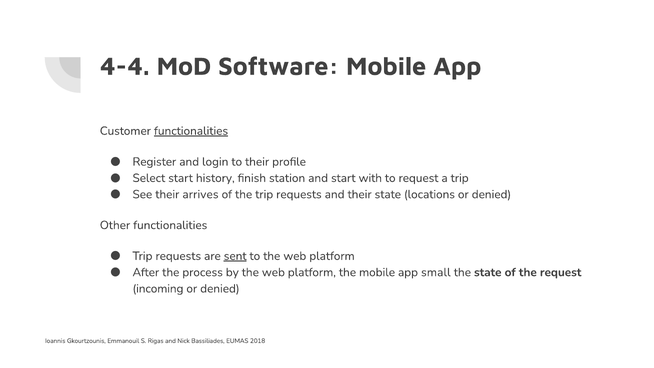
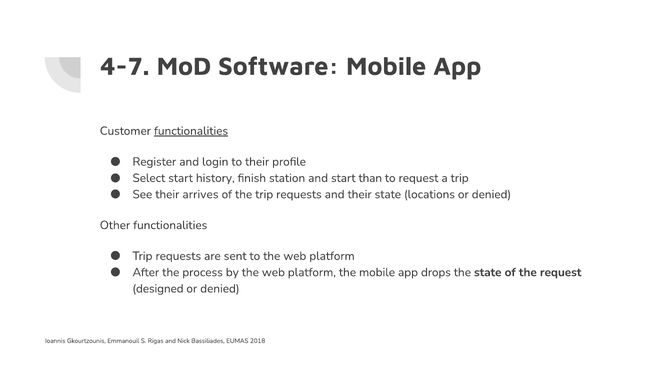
4-4: 4-4 -> 4-7 (125, 66)
with: with -> than (370, 178)
sent underline: present -> none (235, 256)
small: small -> drops (436, 272)
incoming: incoming -> designed (158, 289)
